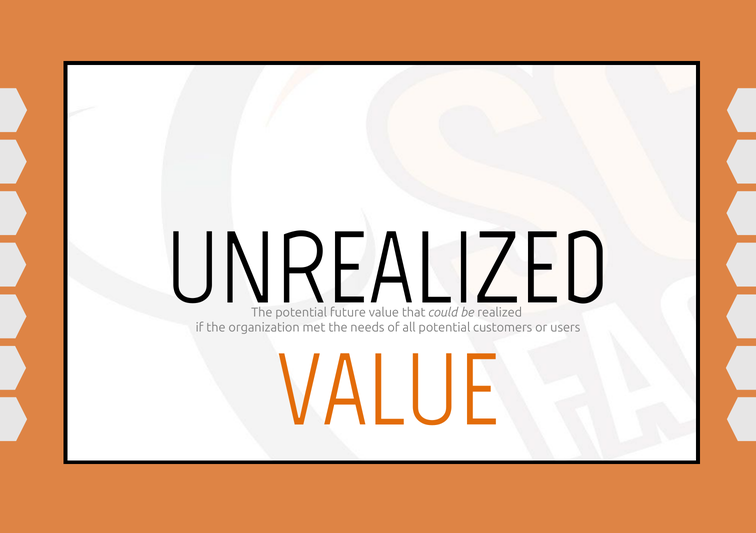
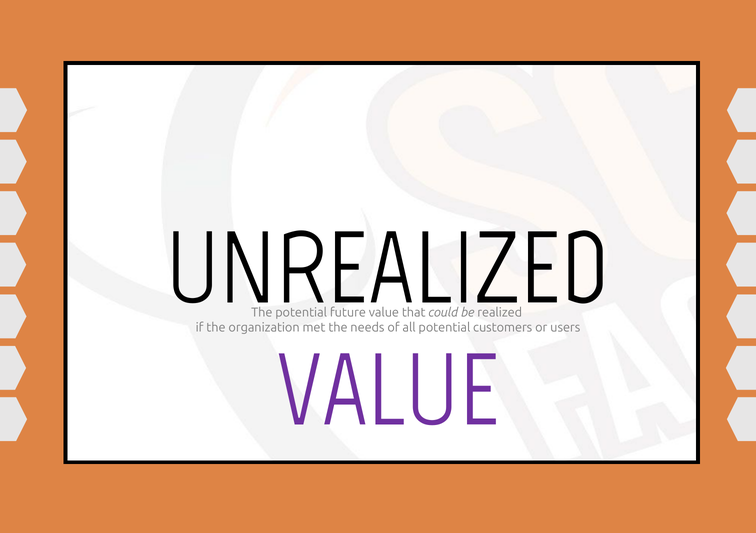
VALUE colour: orange -> purple (388, 391)
